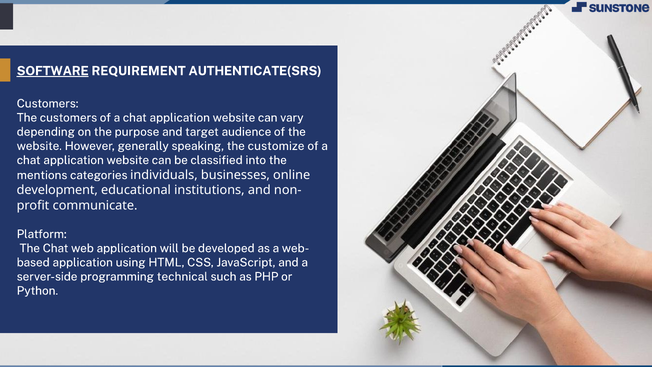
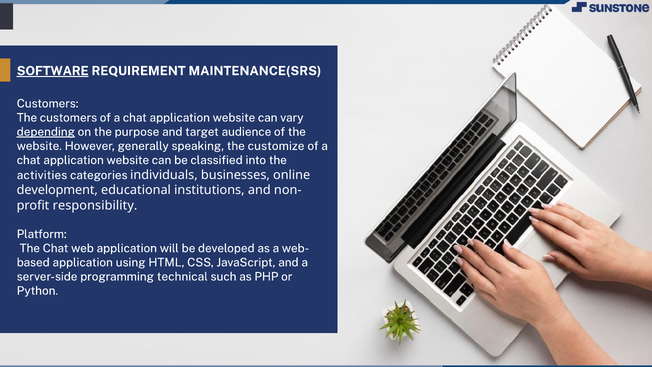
AUTHENTICATE(SRS: AUTHENTICATE(SRS -> MAINTENANCE(SRS (255, 71)
depending underline: none -> present (46, 132)
mentions: mentions -> activities (42, 175)
communicate: communicate -> responsibility (95, 205)
